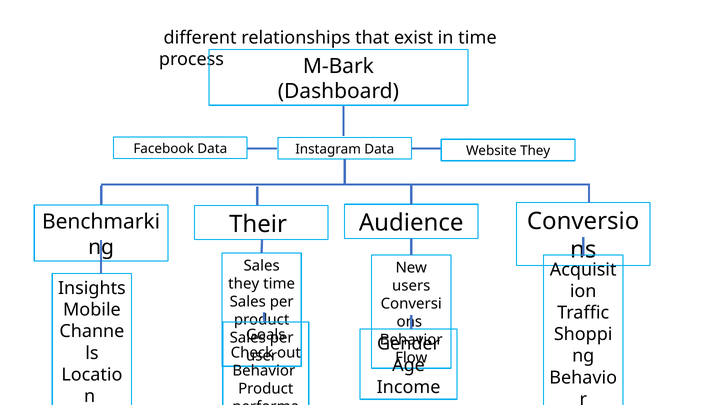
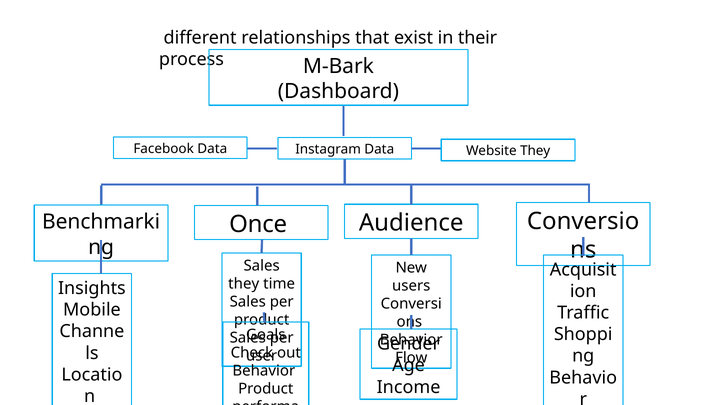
in time: time -> their (478, 38)
Their: Their -> Once (258, 224)
